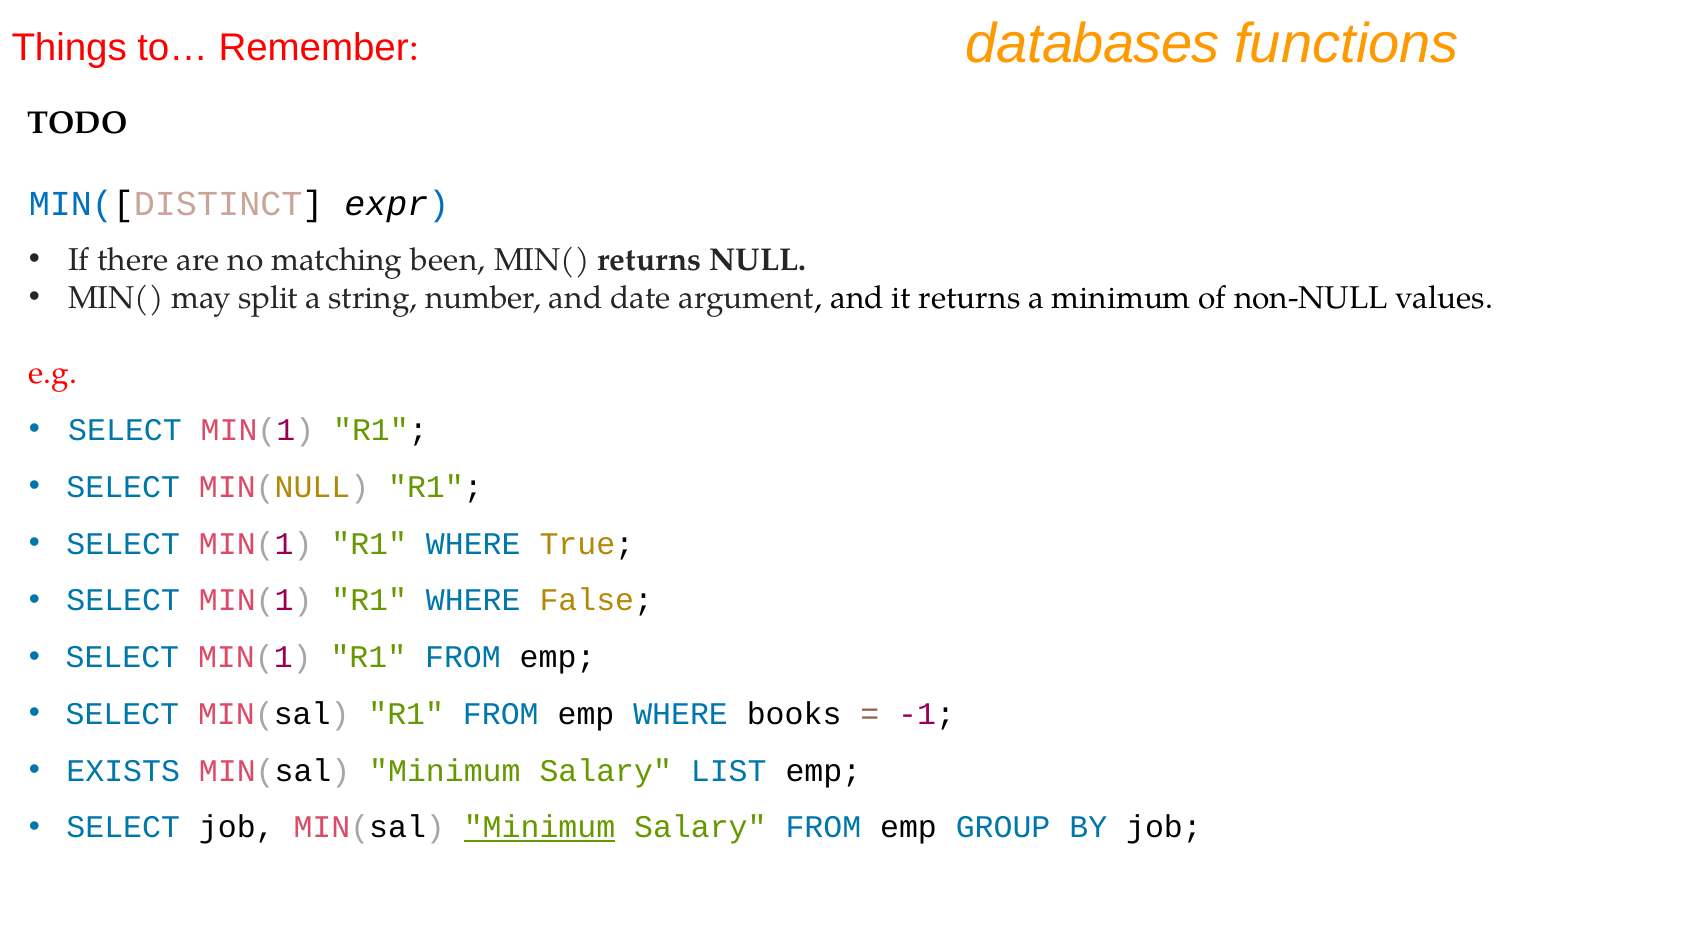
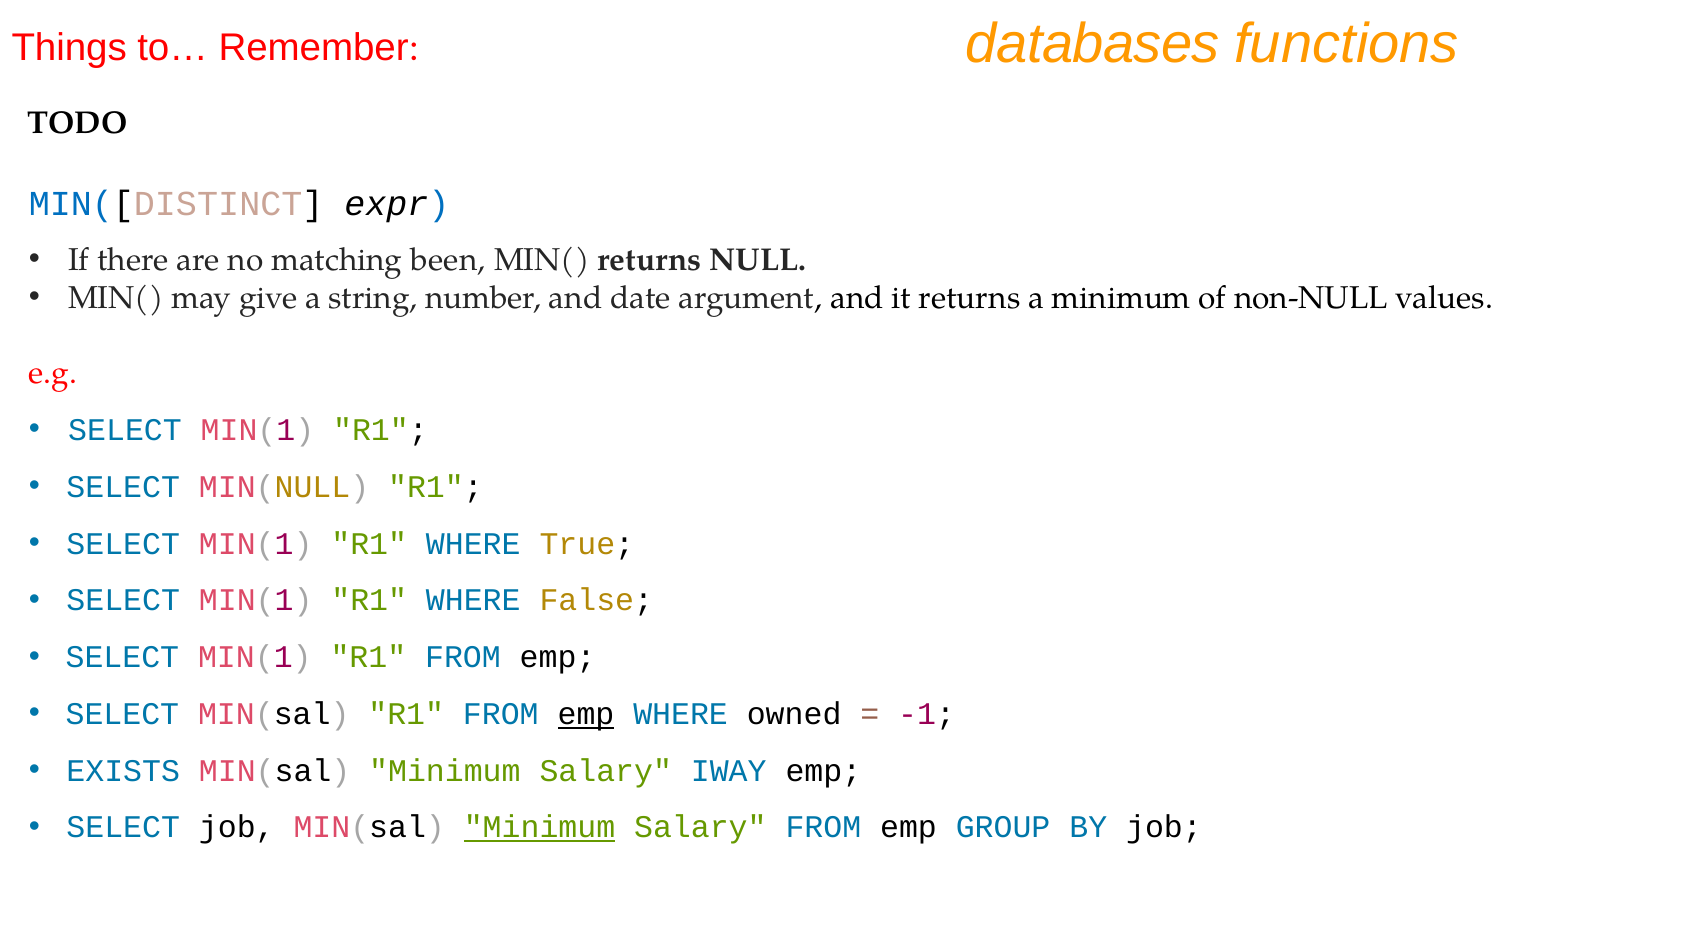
split: split -> give (268, 298)
emp underline: none -> present (586, 714)
books: books -> owned (794, 714)
LIST: LIST -> IWAY (729, 771)
